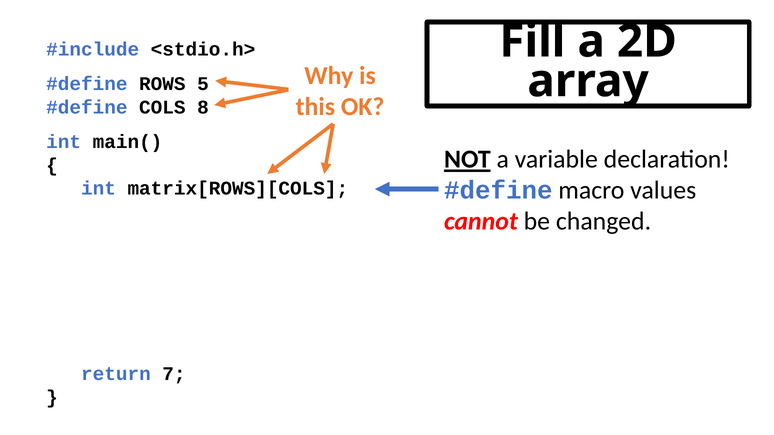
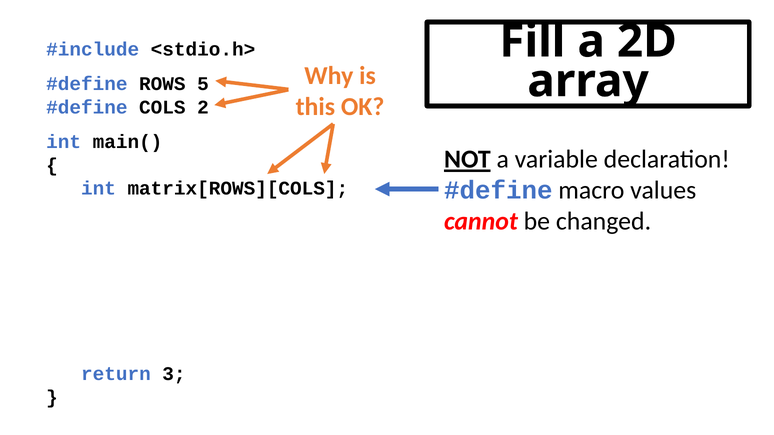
8: 8 -> 2 (203, 107)
7: 7 -> 3 (174, 374)
